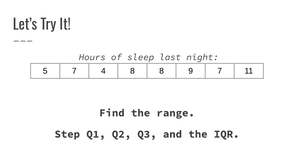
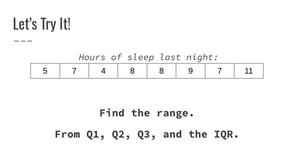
Step: Step -> From (67, 134)
